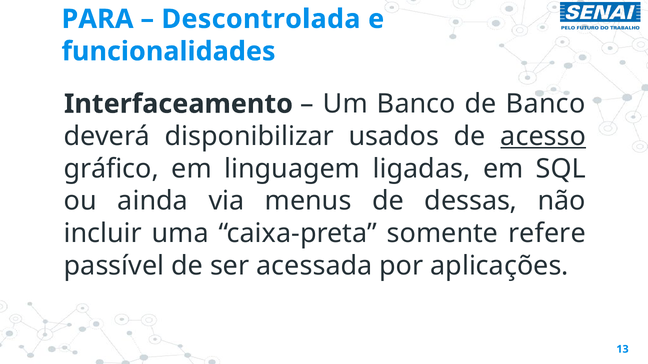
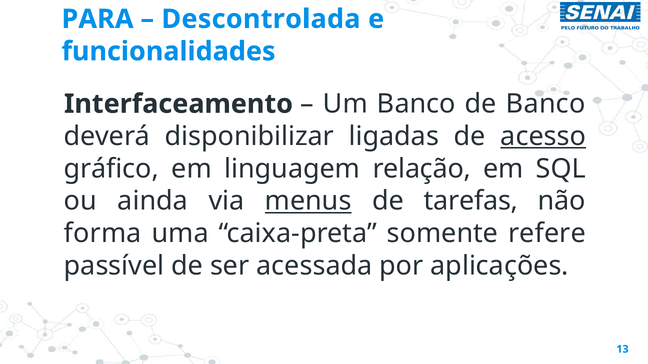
usados: usados -> ligadas (394, 136)
ligadas: ligadas -> relação (422, 169)
menus underline: none -> present (308, 201)
dessas: dessas -> tarefas (471, 201)
incluir: incluir -> forma (103, 234)
